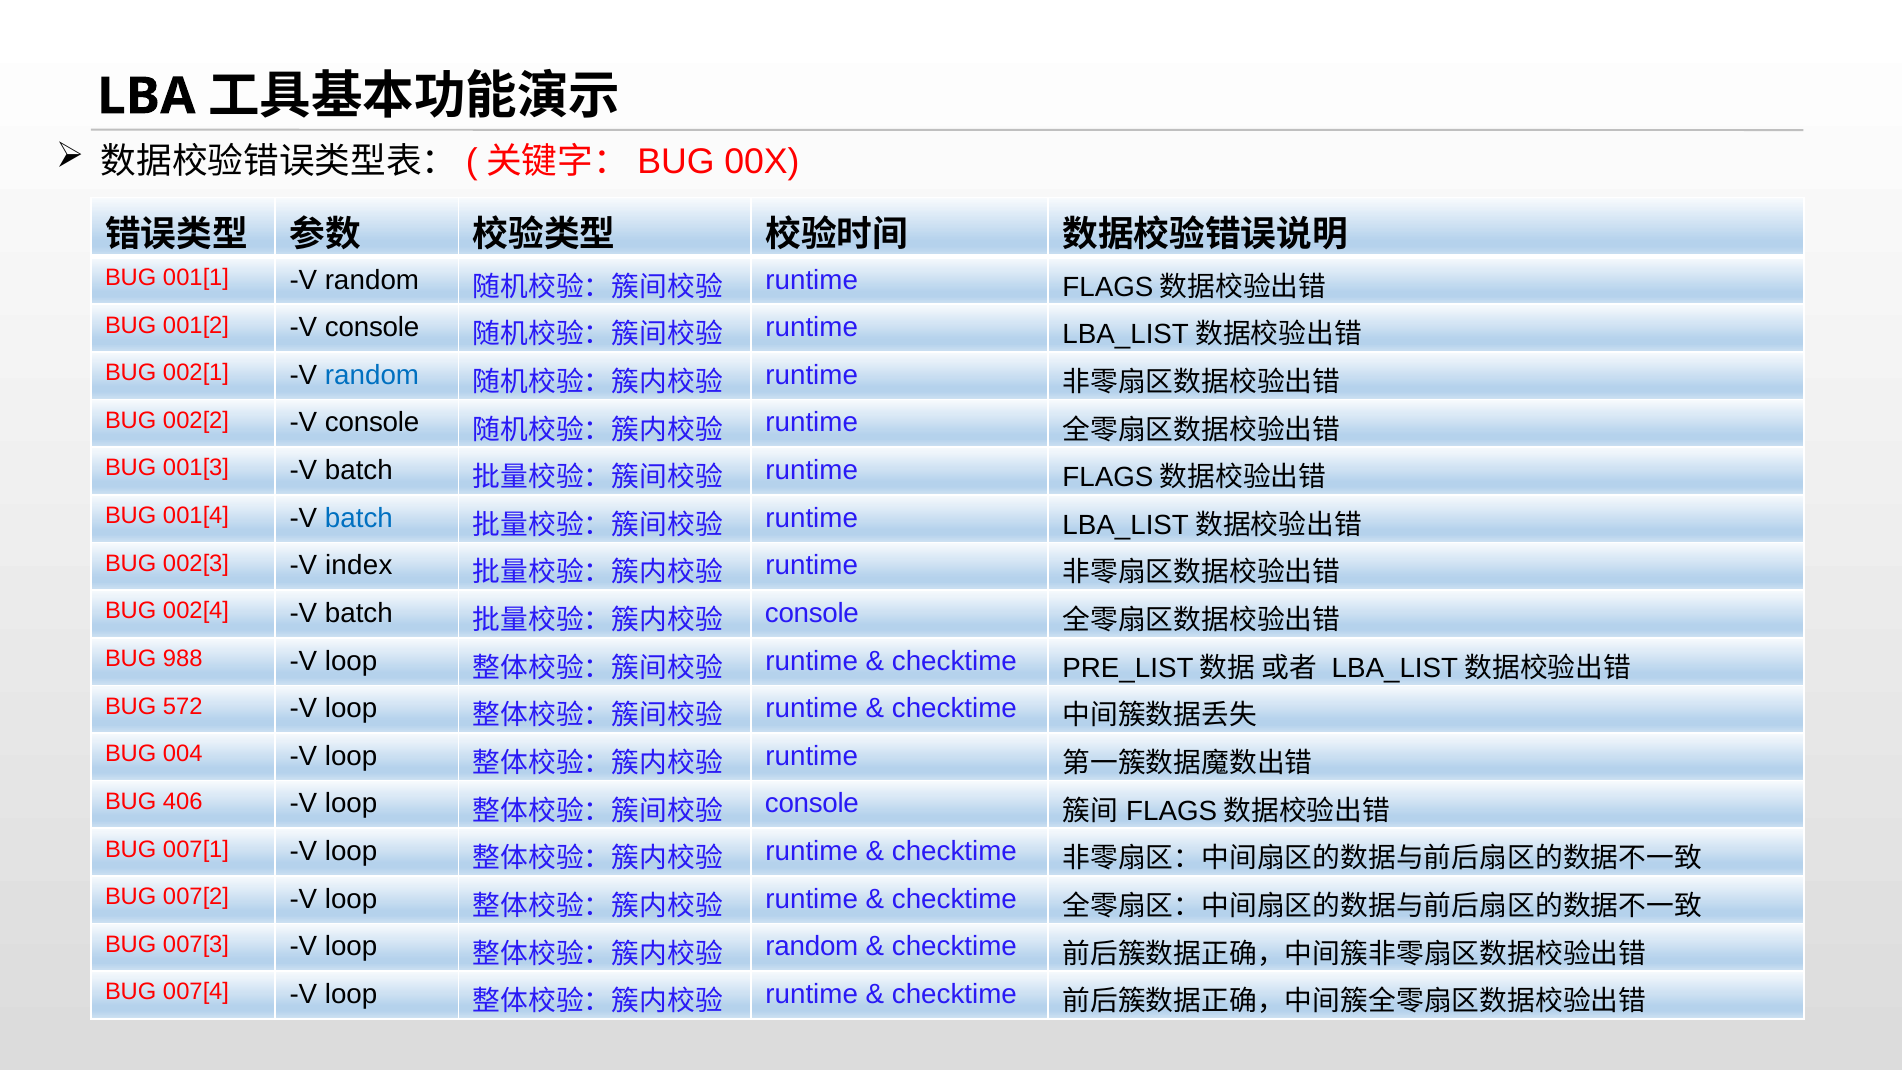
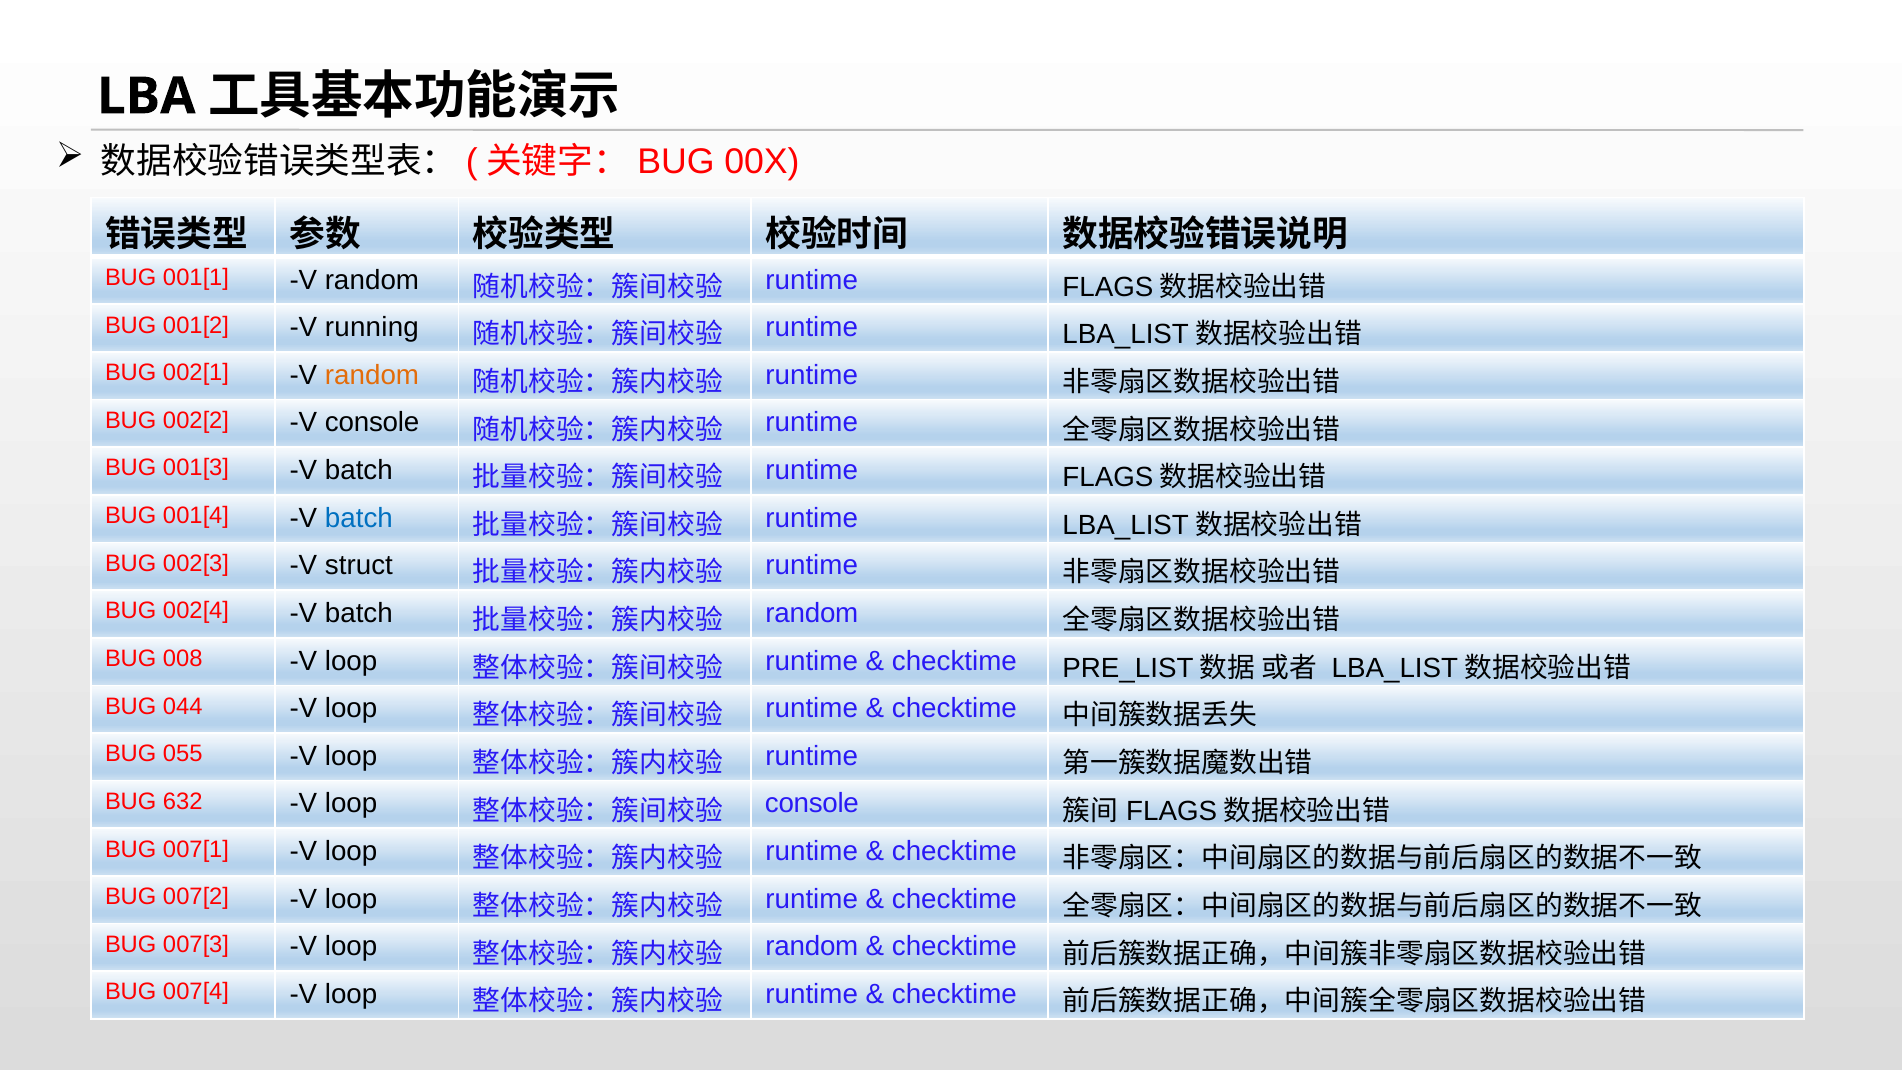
001[2 V console: console -> running (372, 327)
random colour: blue -> orange (372, 375)
index: index -> struct (359, 566)
console: console -> random (812, 613)
988: 988 -> 008 (183, 659)
572: 572 -> 044 (183, 706)
004: 004 -> 055 (183, 754)
406: 406 -> 632 (183, 801)
